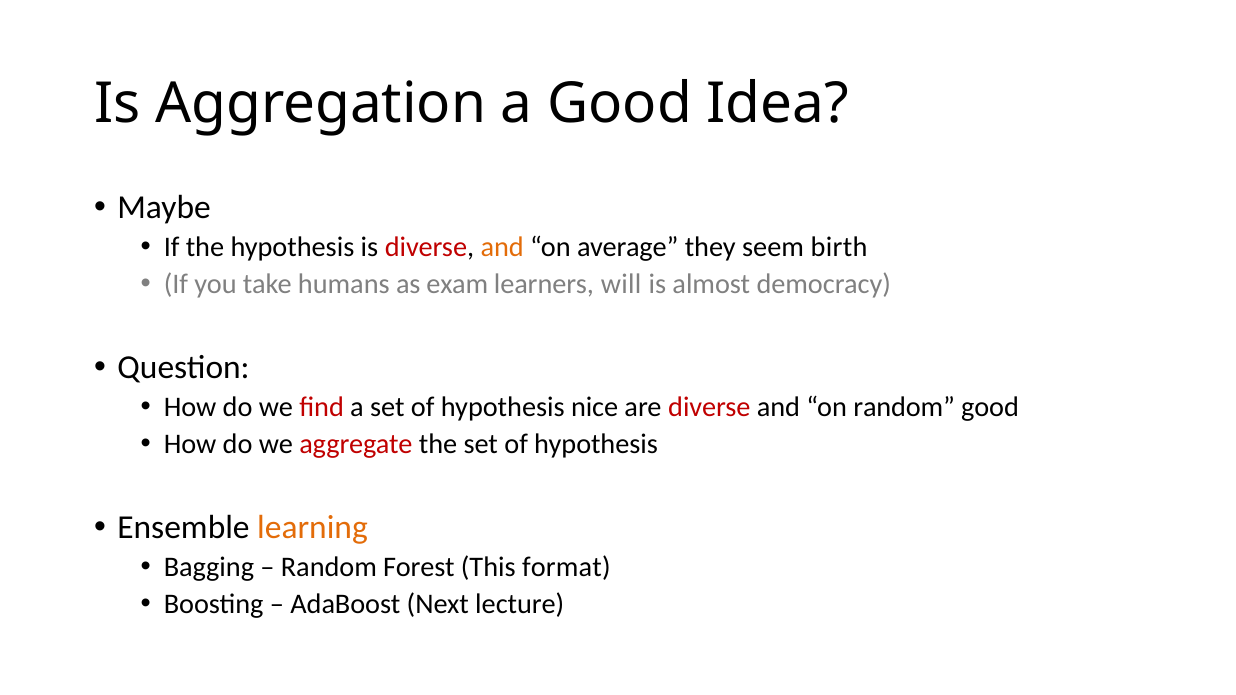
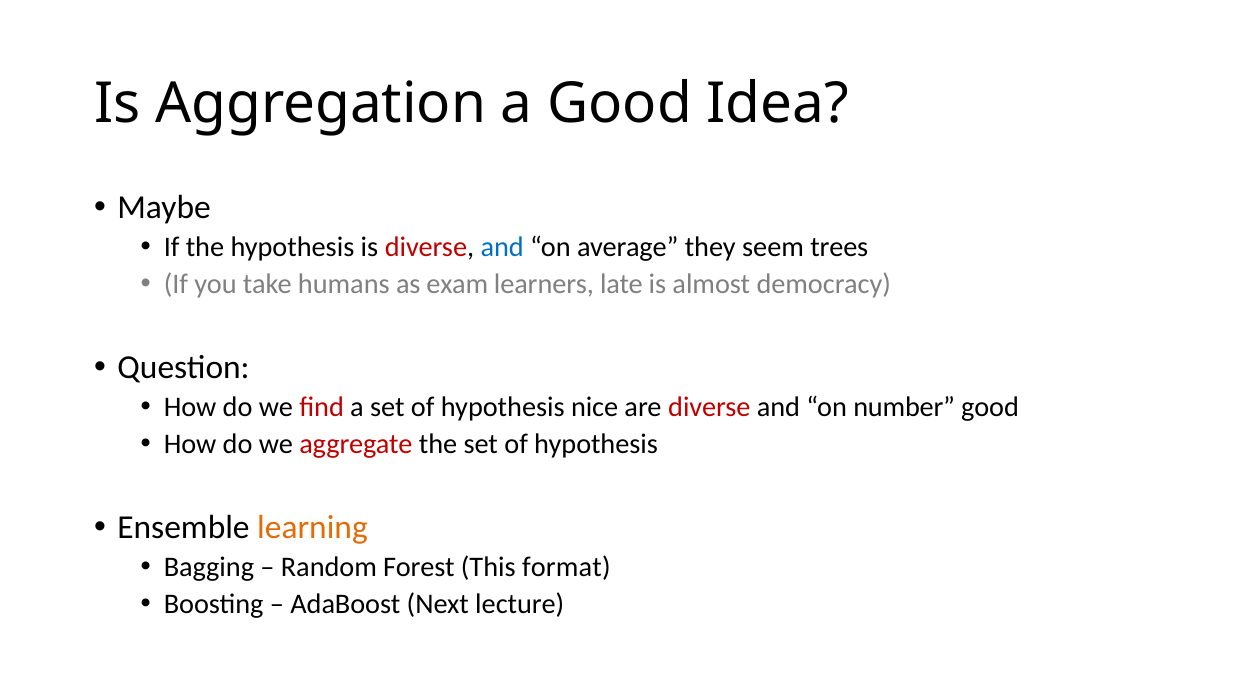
and colour: orange -> blue (502, 247)
birth: birth -> trees (839, 247)
will: will -> late (621, 284)
on random: random -> number (904, 407)
